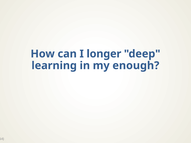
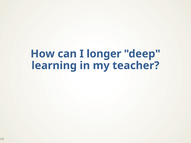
enough: enough -> teacher (136, 66)
